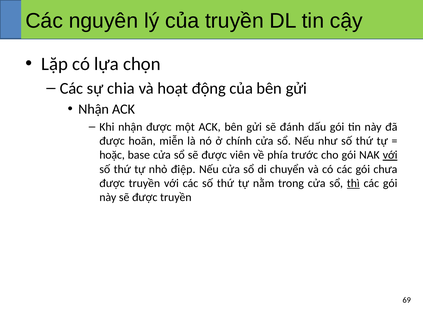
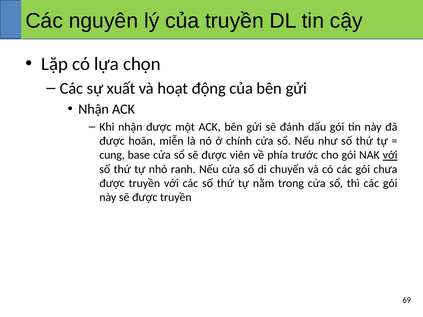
chia: chia -> xuất (121, 88)
hoặc: hoặc -> cung (112, 155)
điệp: điệp -> ranh (183, 169)
thì underline: present -> none (353, 183)
